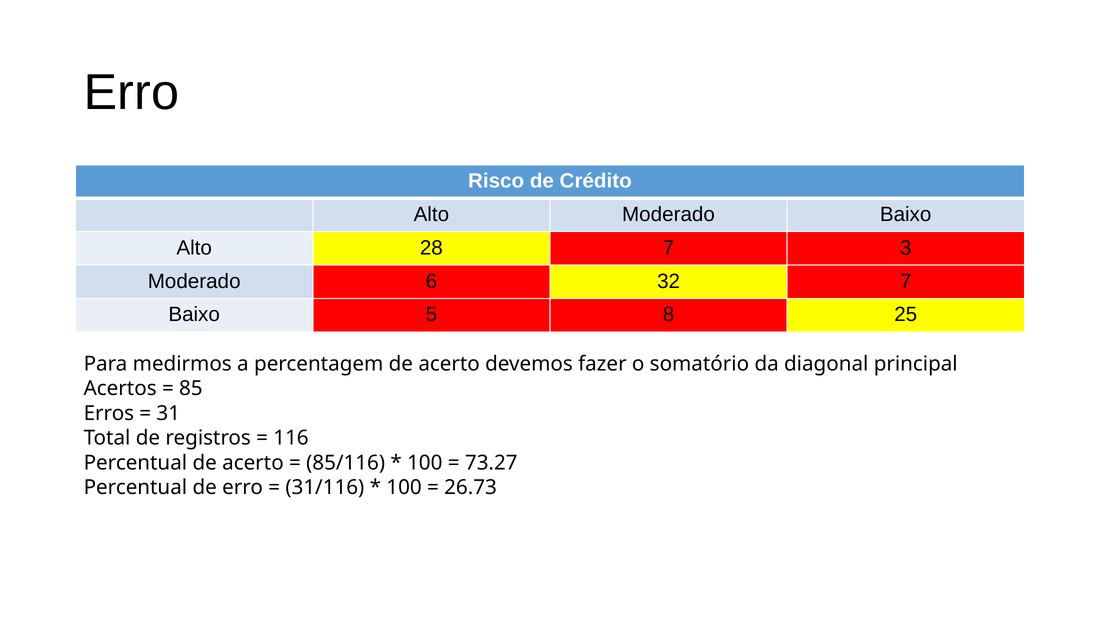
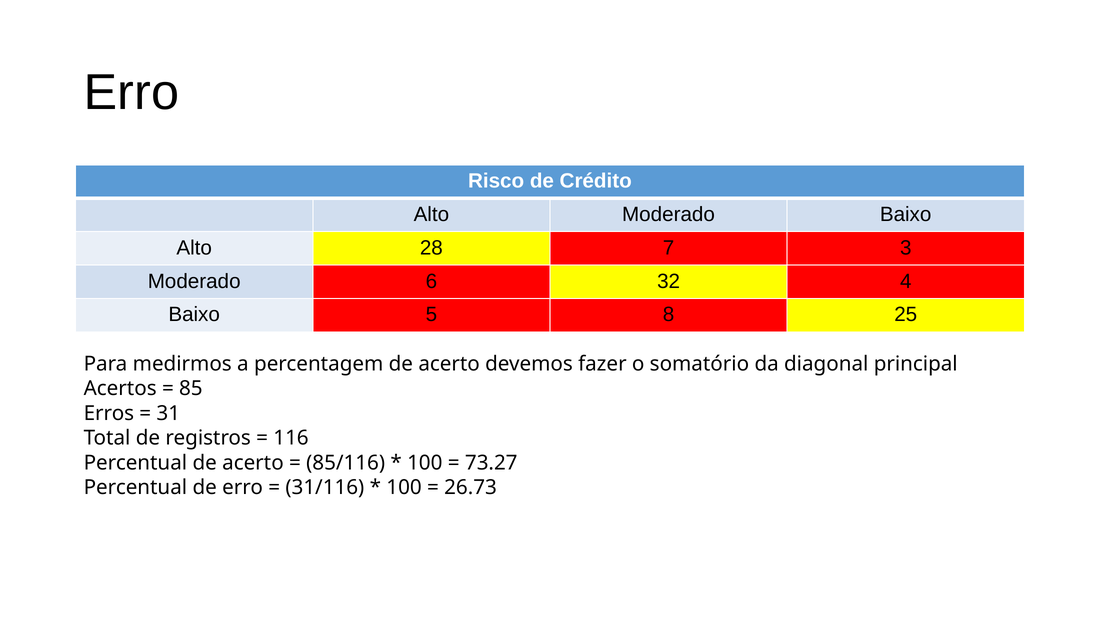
32 7: 7 -> 4 (906, 281)
